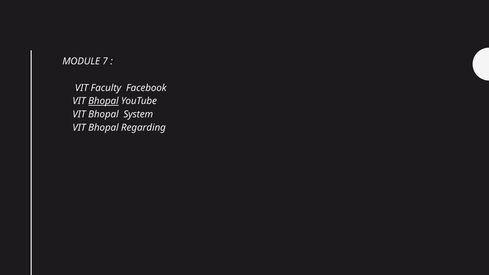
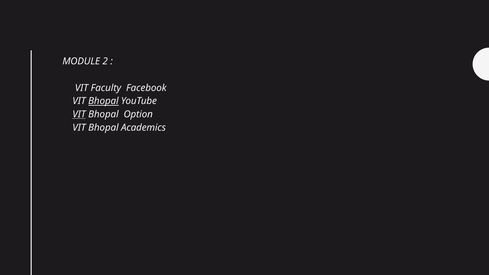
7: 7 -> 2 (105, 61)
VIT underline: none -> present (79, 114)
System: System -> Option (138, 114)
Regarding: Regarding -> Academics (143, 128)
